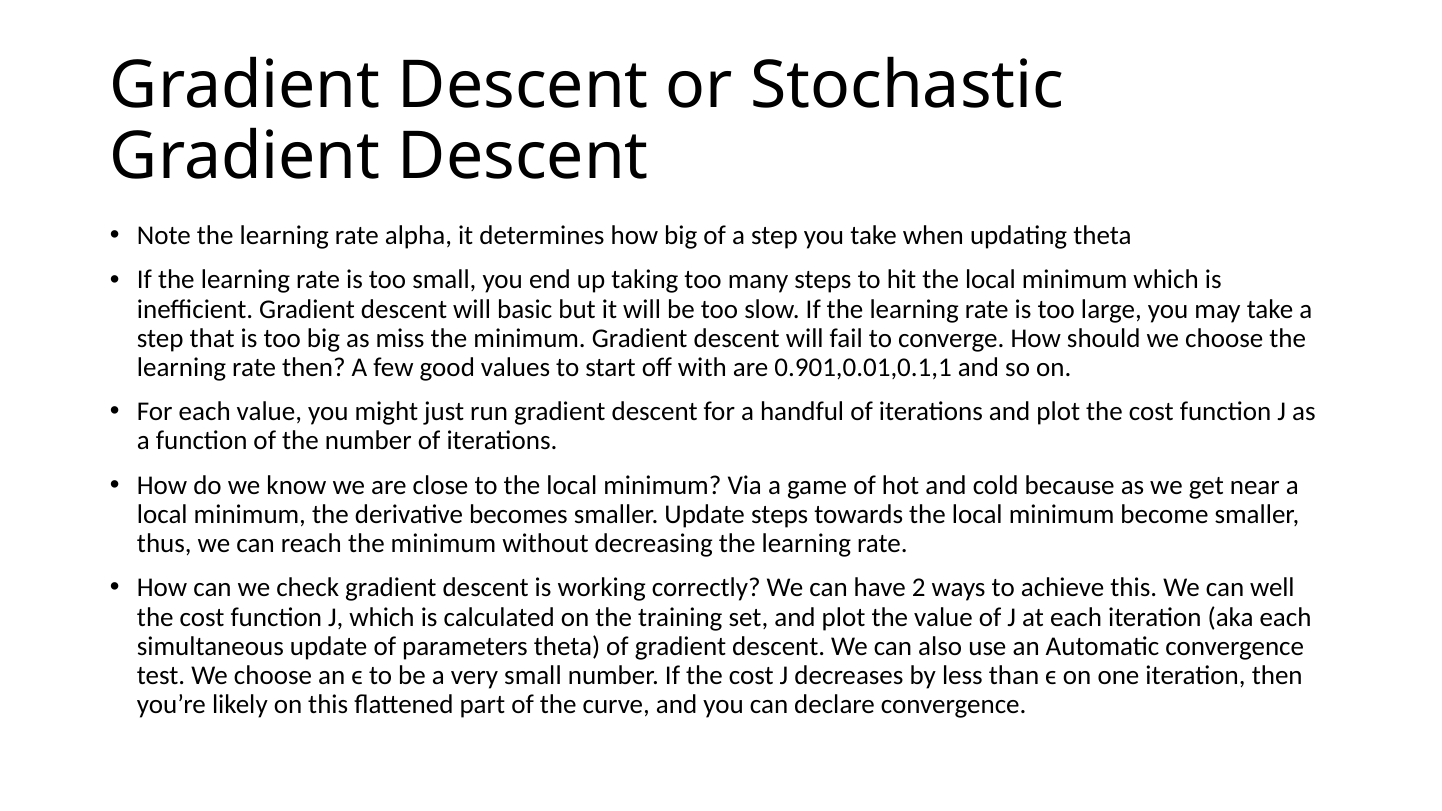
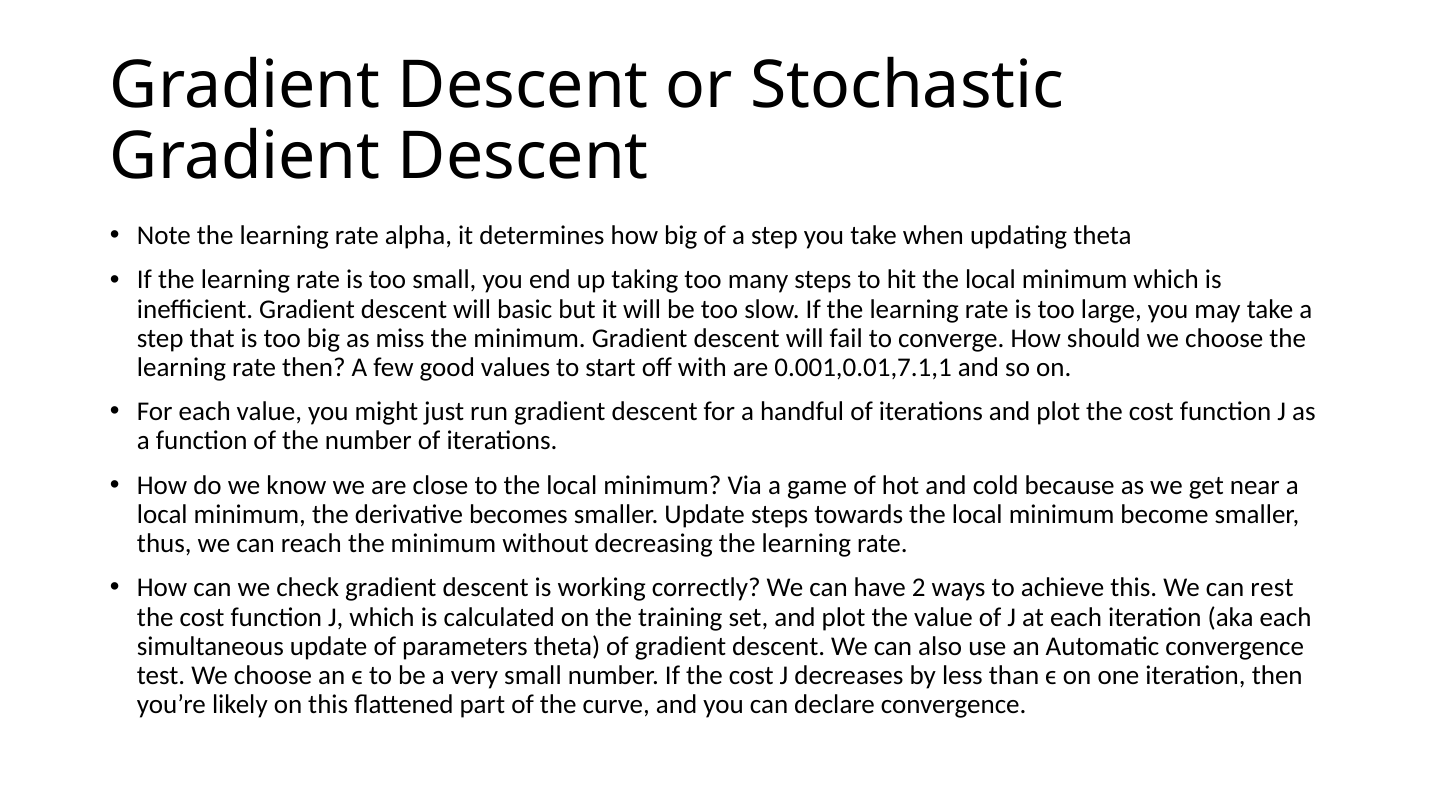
0.901,0.01,0.1,1: 0.901,0.01,0.1,1 -> 0.001,0.01,7.1,1 (863, 368)
well: well -> rest (1272, 588)
